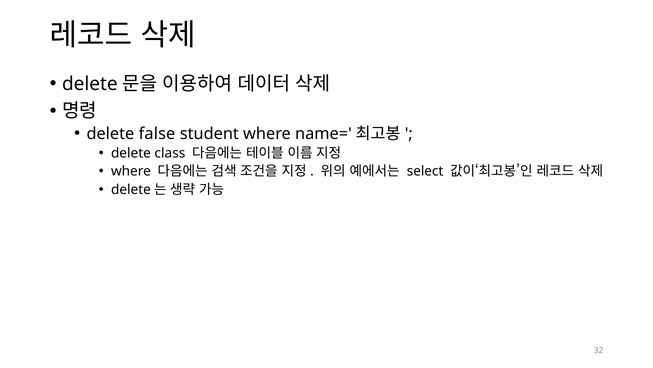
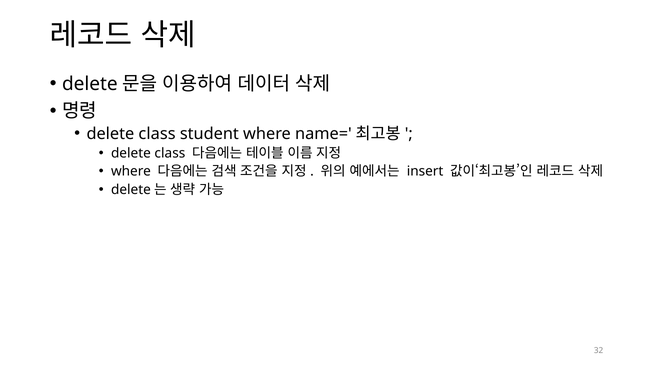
false: false -> class (157, 133)
select: select -> insert (425, 171)
